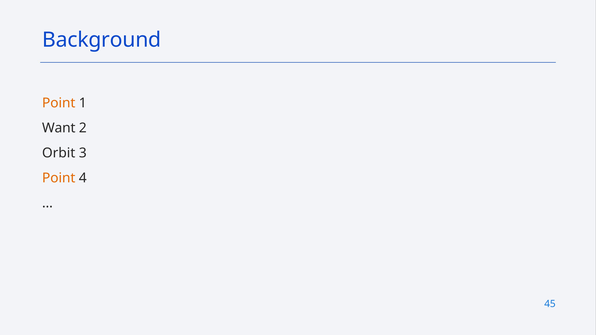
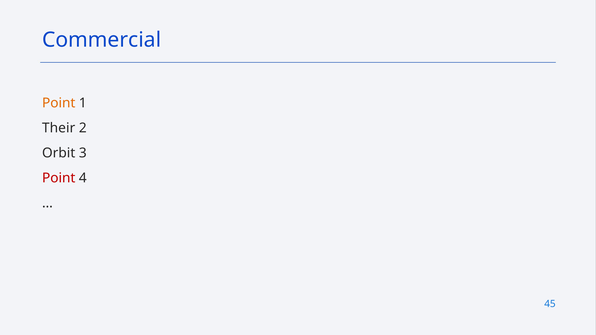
Background: Background -> Commercial (102, 40)
Want: Want -> Their (59, 128)
Point colour: orange -> red (59, 178)
